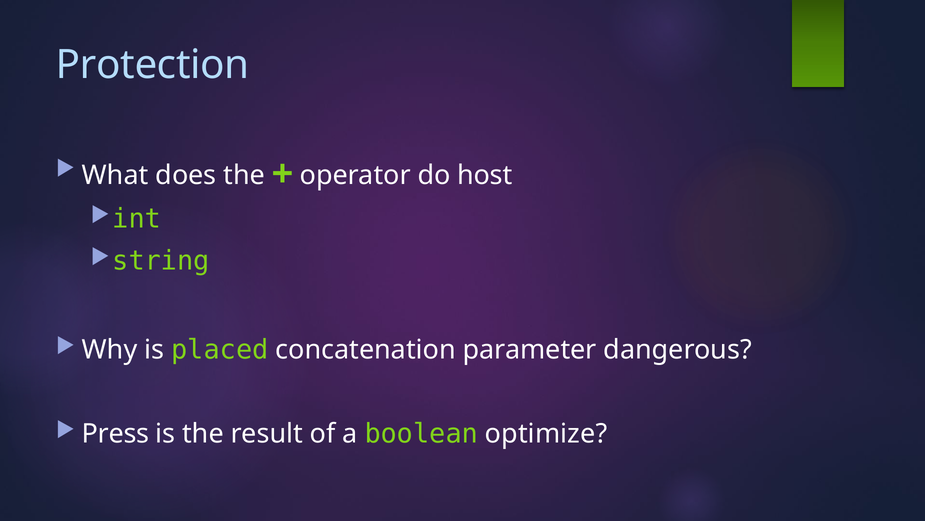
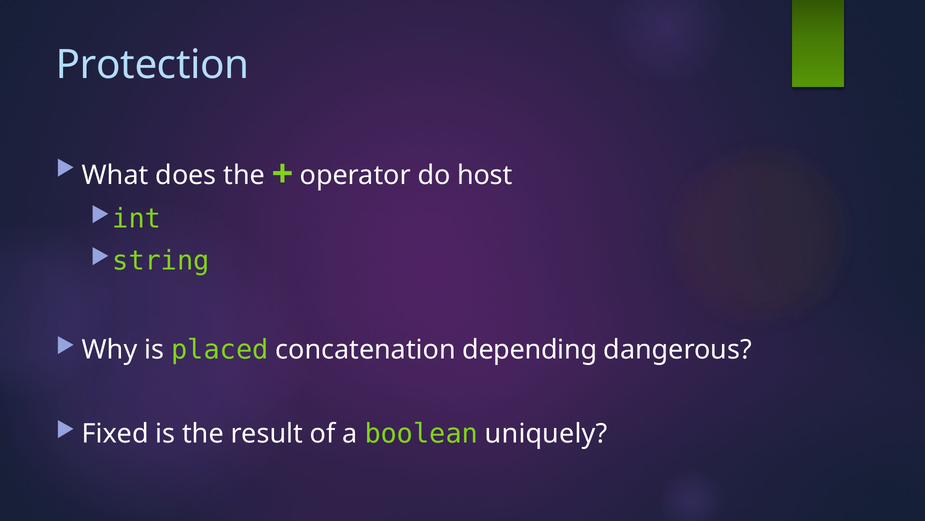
parameter: parameter -> depending (530, 349)
Press: Press -> Fixed (115, 433)
optimize: optimize -> uniquely (546, 433)
